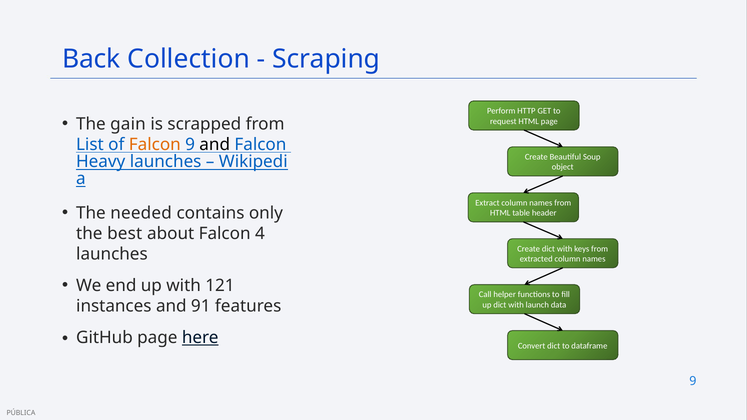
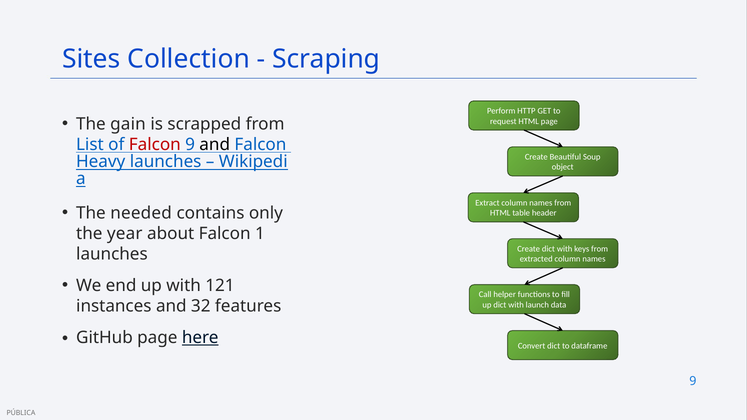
Back: Back -> Sites (91, 59)
Falcon colour: orange -> red (155, 145)
best: best -> year (125, 234)
4: 4 -> 1 (260, 234)
91: 91 -> 32 (201, 306)
